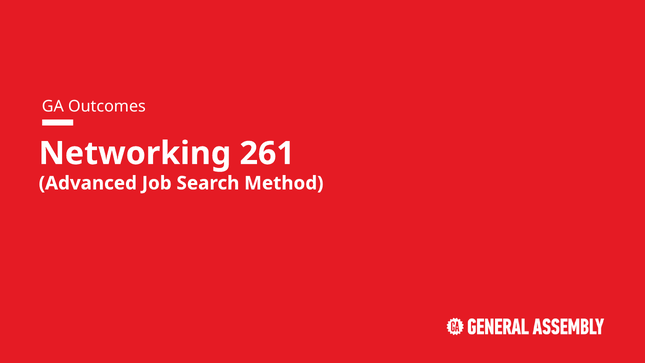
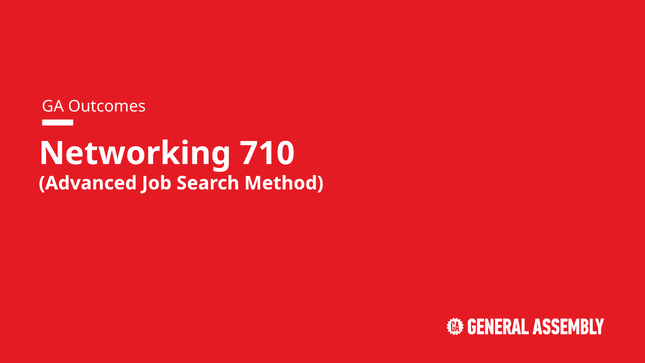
261: 261 -> 710 (267, 153)
